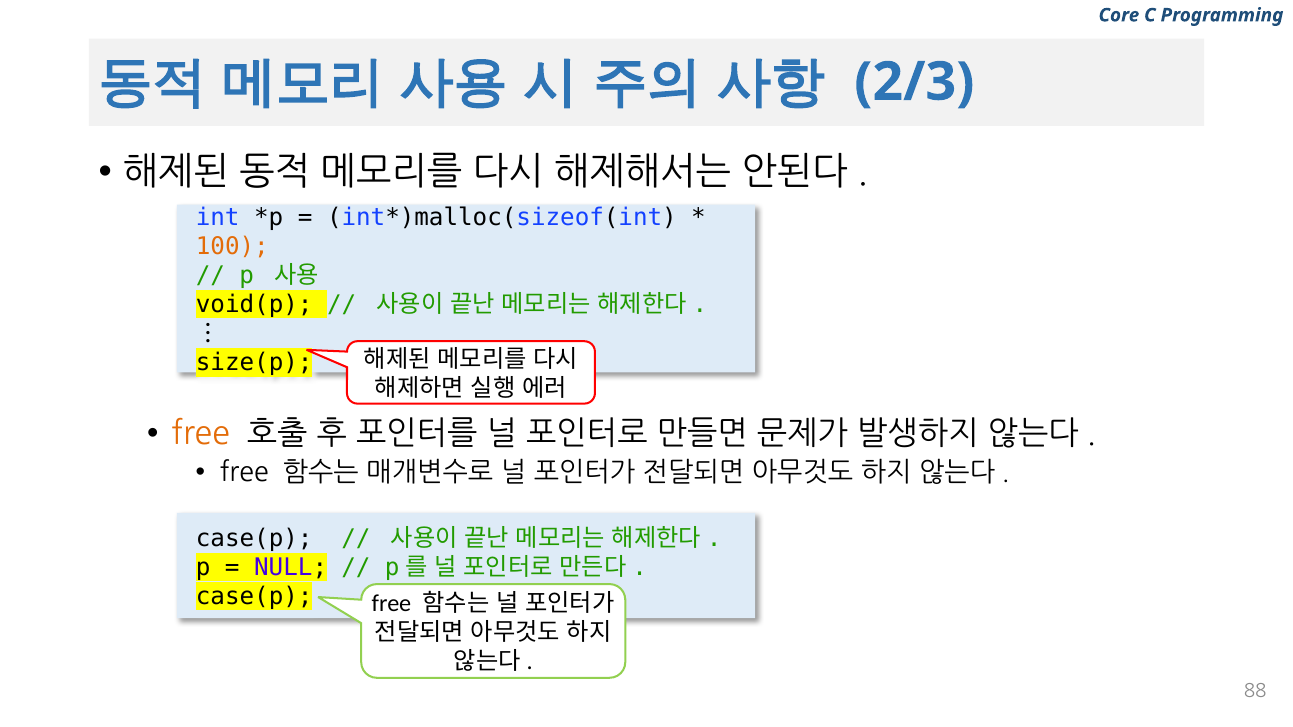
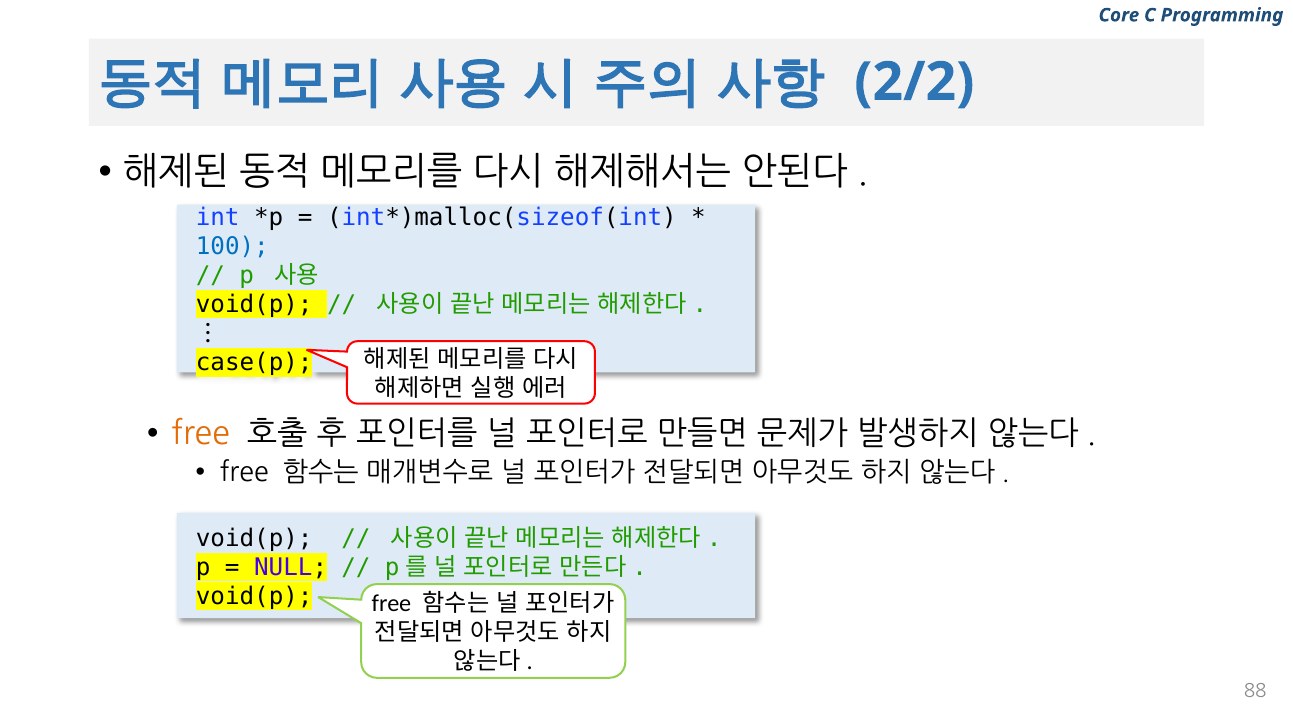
2/3: 2/3 -> 2/2 (914, 82)
100 colour: orange -> blue (232, 247)
size(p: size(p -> case(p (254, 363)
case(p: case(p -> void(p (254, 538)
case(p: case(p -> void(p (254, 596)
